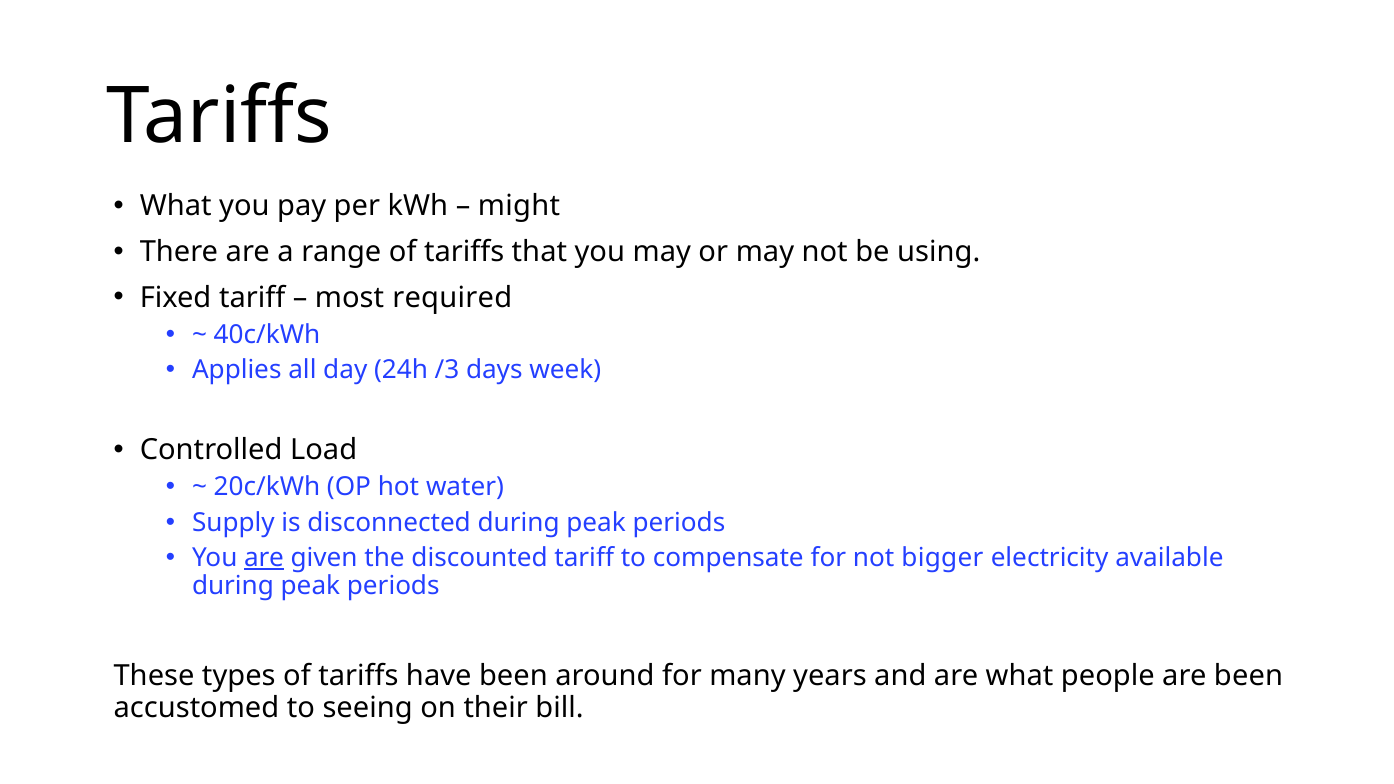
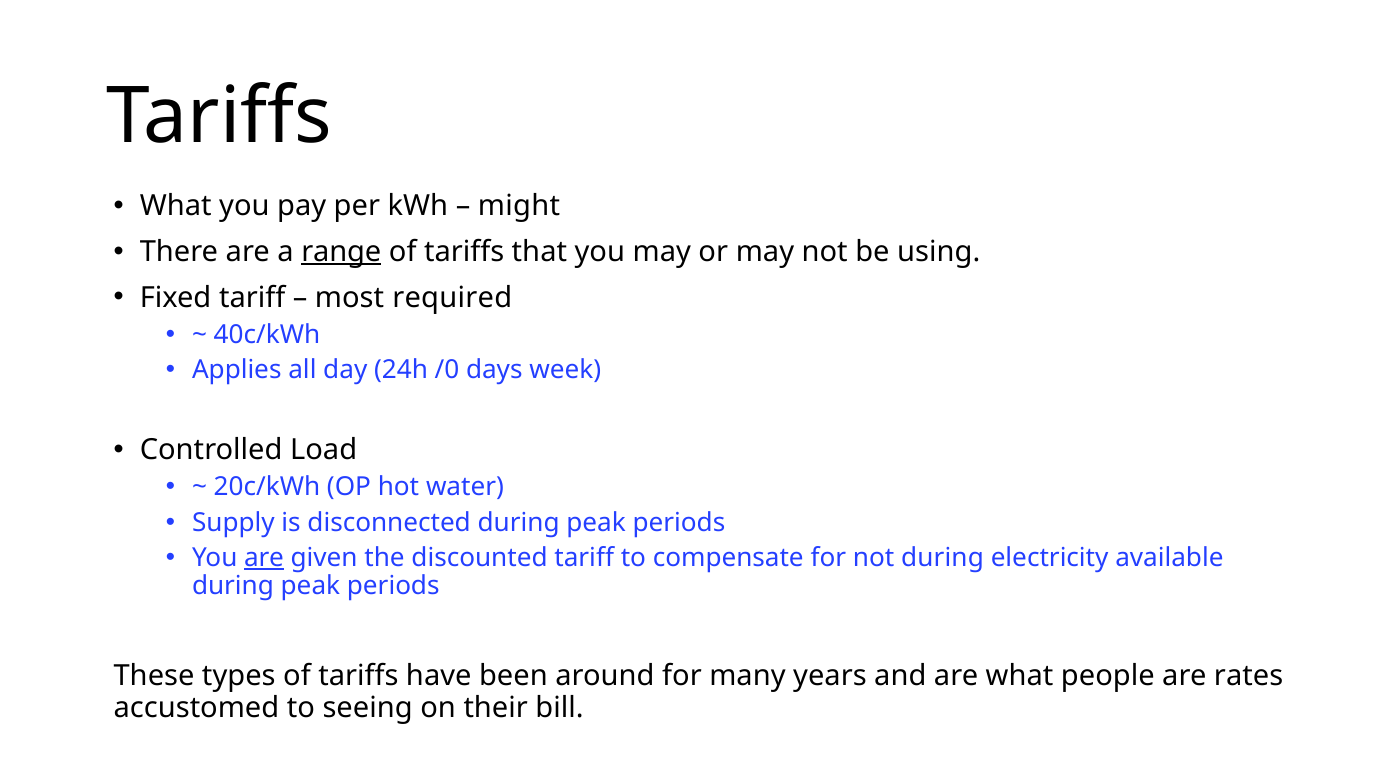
range underline: none -> present (341, 252)
/3: /3 -> /0 (447, 370)
not bigger: bigger -> during (942, 558)
are been: been -> rates (1249, 676)
